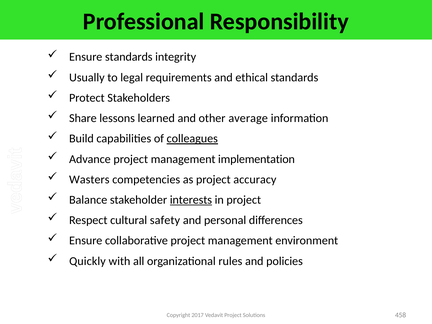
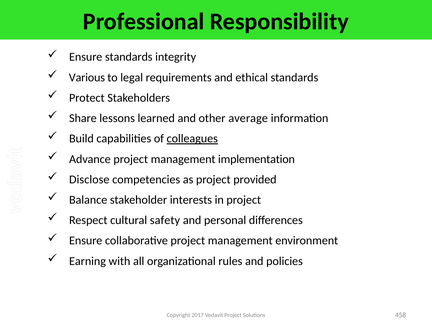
Usually: Usually -> Various (87, 77)
Wasters: Wasters -> Disclose (89, 179)
accuracy: accuracy -> provided (255, 179)
interests underline: present -> none (191, 200)
Quickly: Quickly -> Earning (88, 261)
